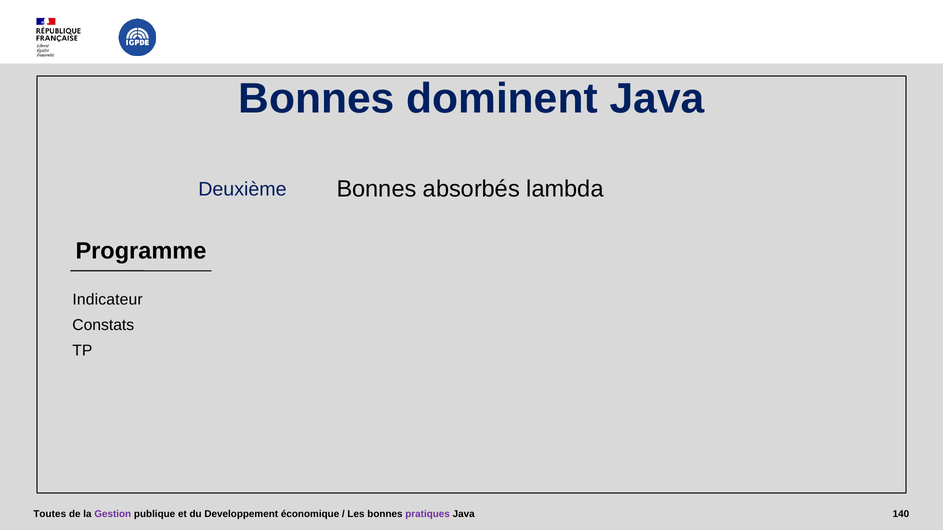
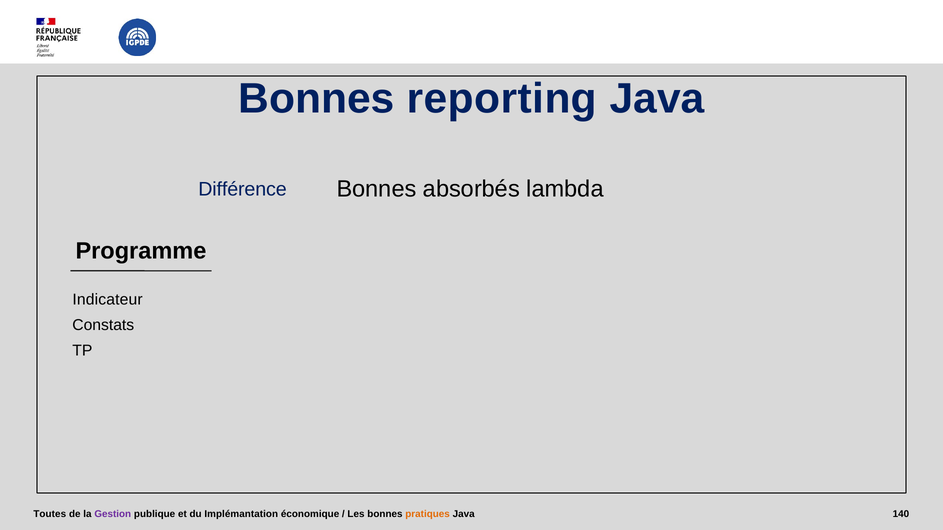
dominent: dominent -> reporting (502, 99)
Deuxième: Deuxième -> Différence (243, 189)
Developpement: Developpement -> Implémantation (241, 514)
pratiques colour: purple -> orange (428, 514)
